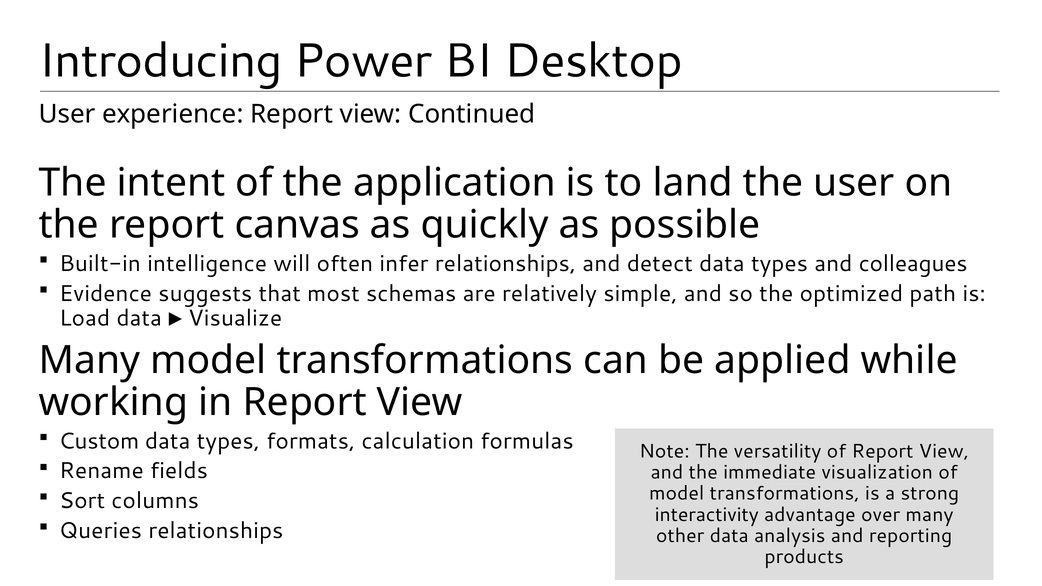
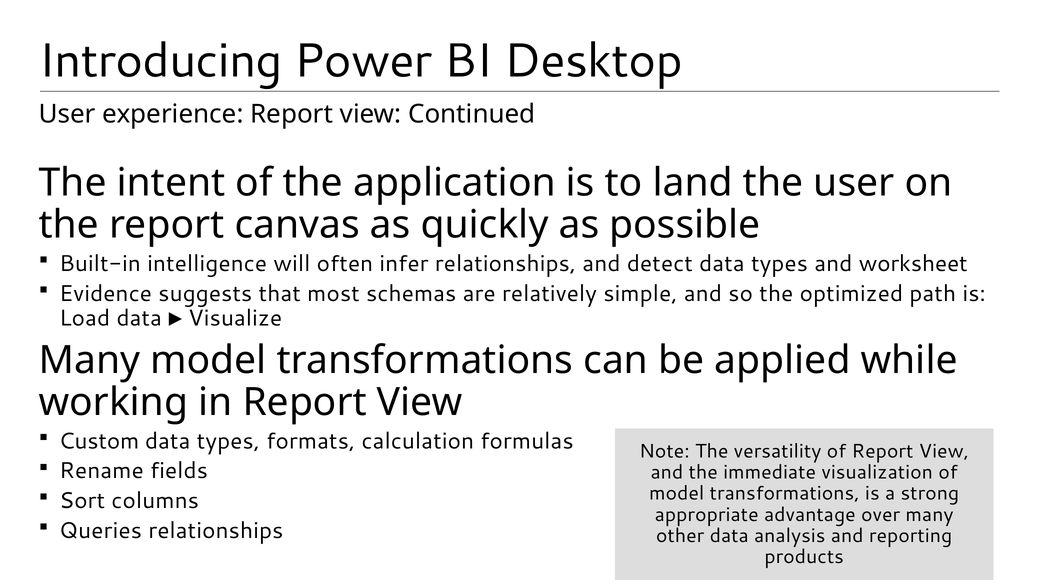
colleagues: colleagues -> worksheet (913, 264)
interactivity: interactivity -> appropriate (707, 515)
